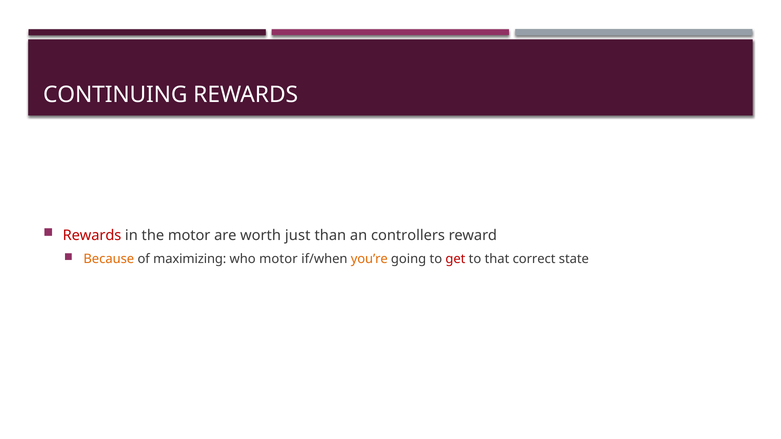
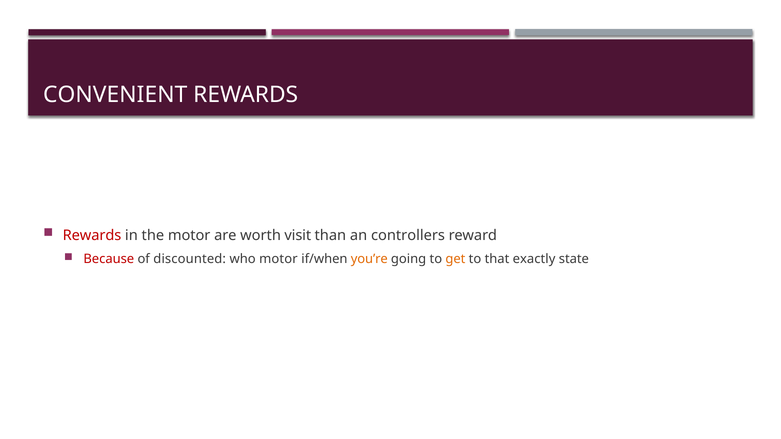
CONTINUING: CONTINUING -> CONVENIENT (115, 95)
just: just -> visit (298, 235)
Because colour: orange -> red (109, 259)
maximizing: maximizing -> discounted (190, 259)
get colour: red -> orange (455, 259)
correct: correct -> exactly (534, 259)
